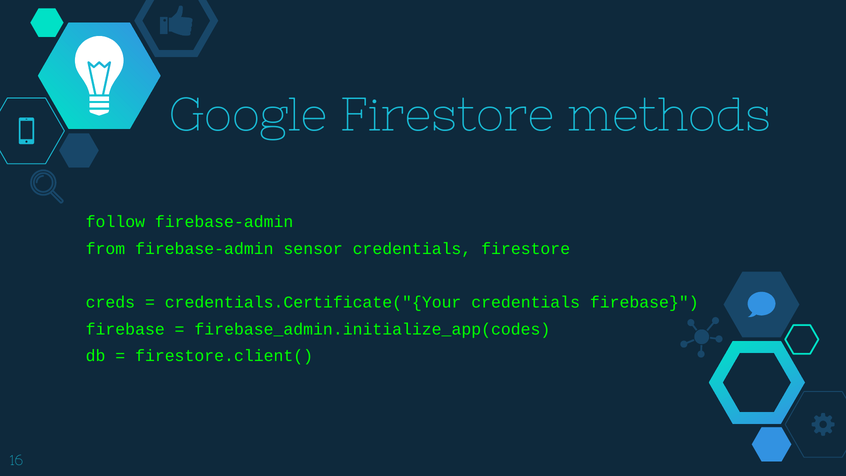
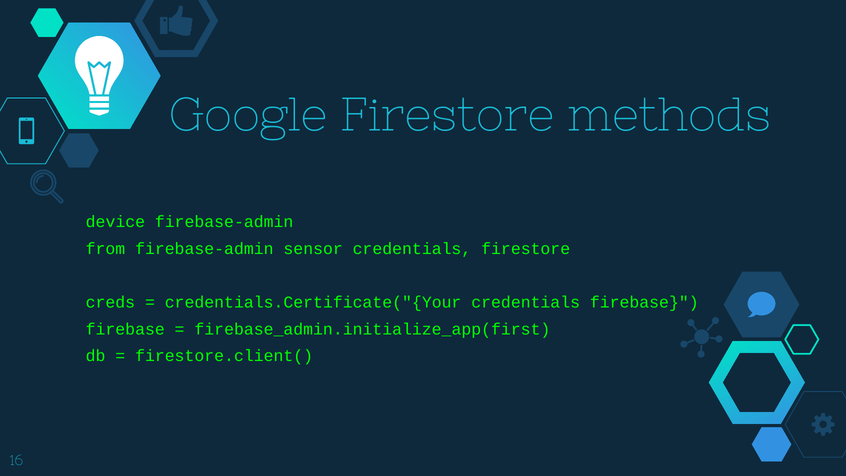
follow: follow -> device (115, 222)
firebase_admin.initialize_app(codes: firebase_admin.initialize_app(codes -> firebase_admin.initialize_app(first (372, 329)
